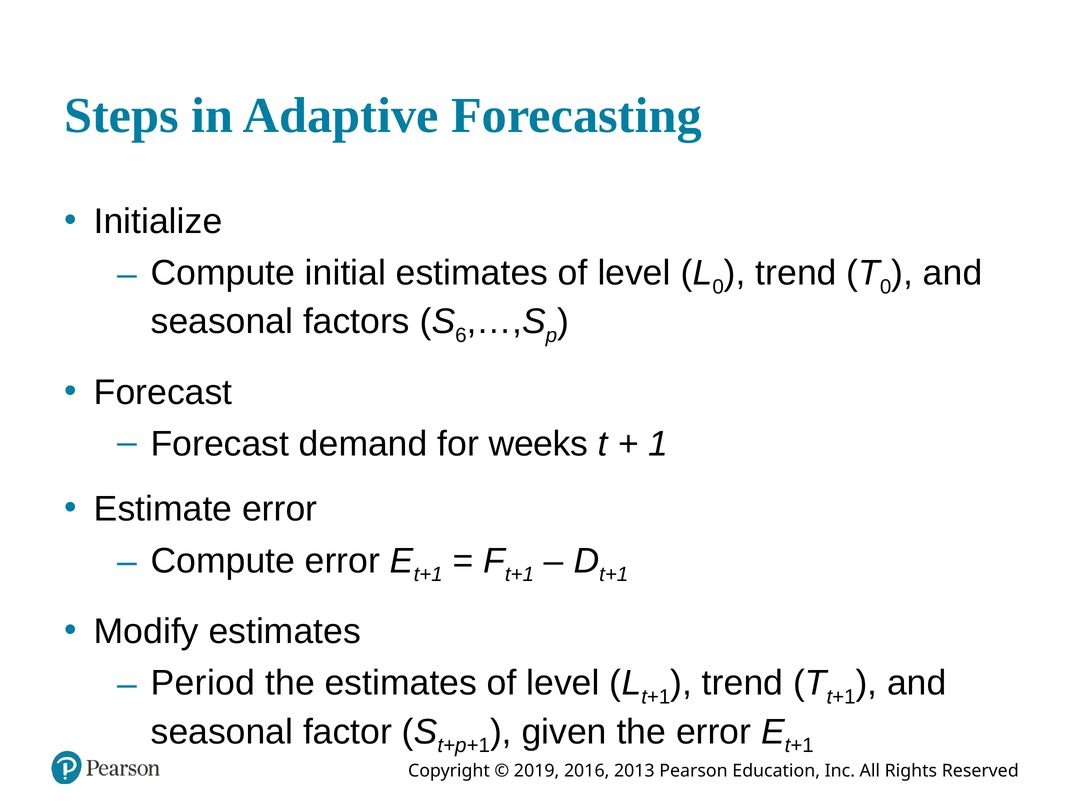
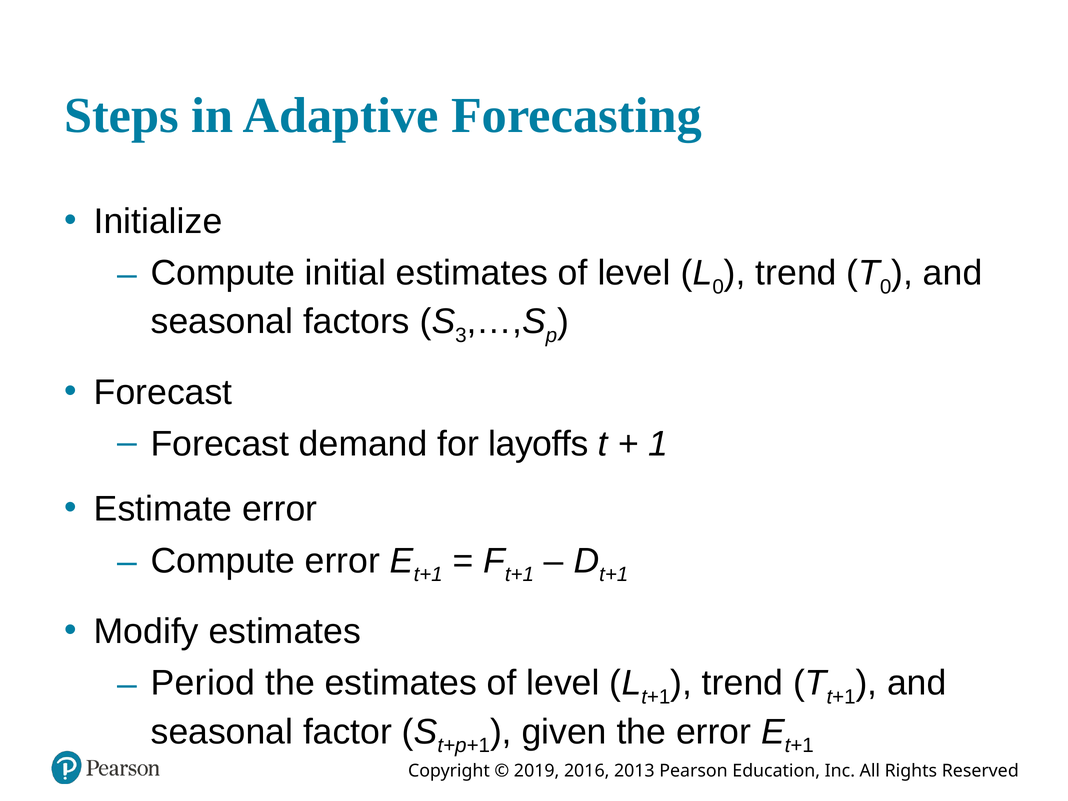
6: 6 -> 3 (461, 336)
weeks: weeks -> layoffs (538, 444)
